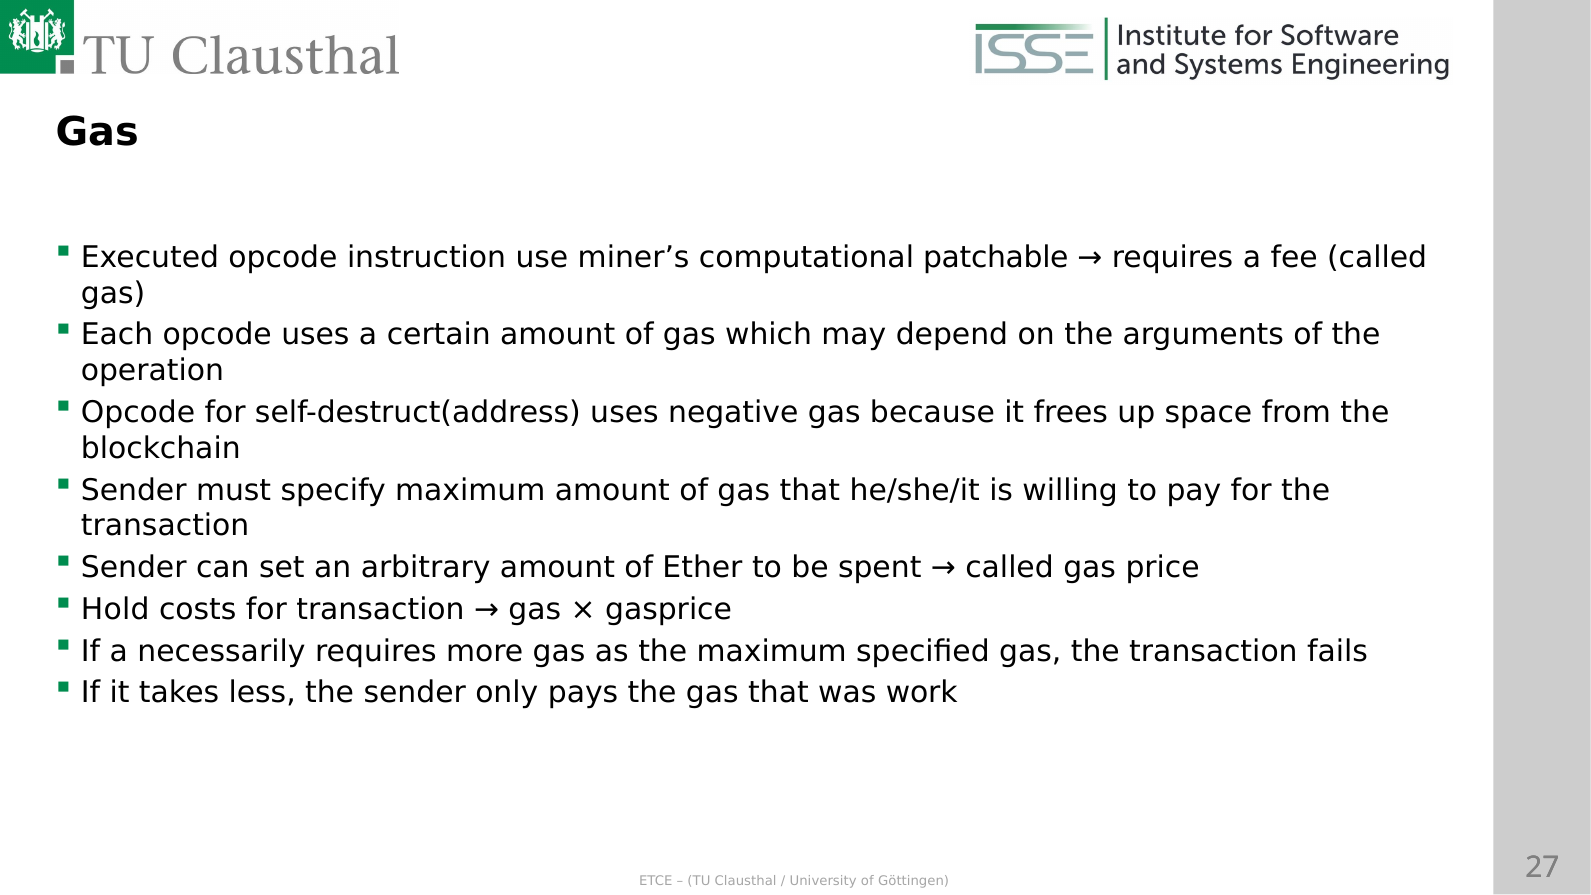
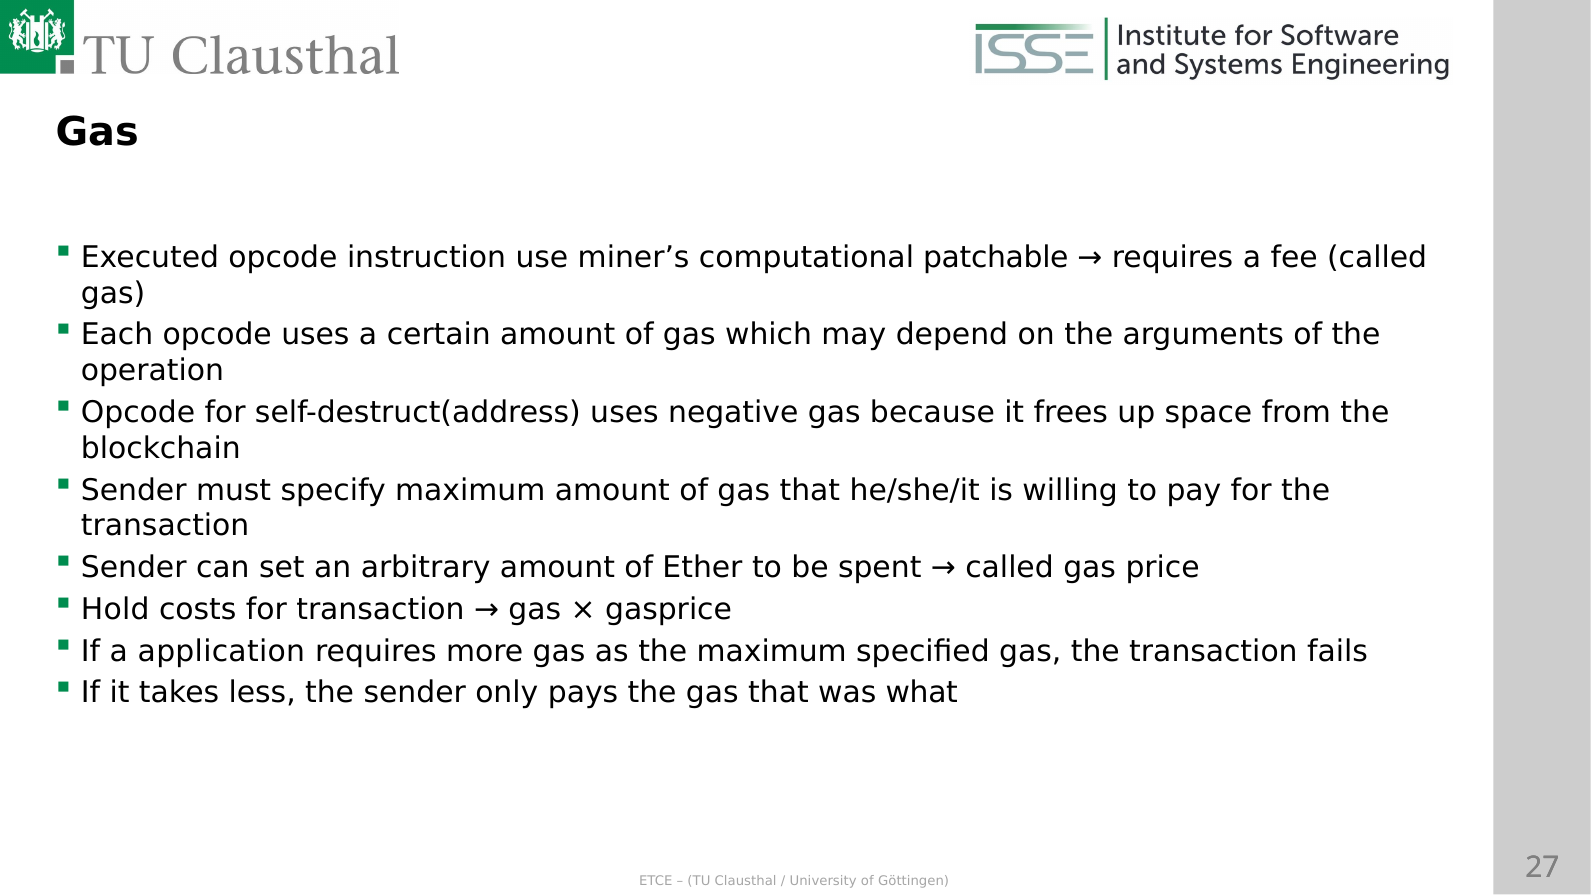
necessarily: necessarily -> application (221, 651)
work: work -> what (922, 693)
